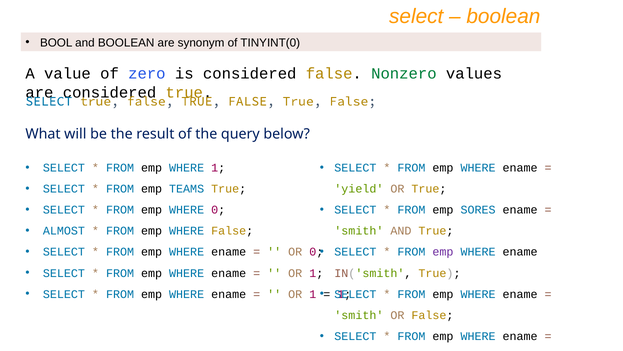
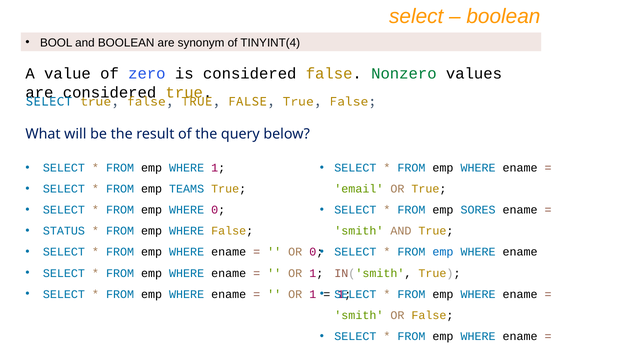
TINYINT(0: TINYINT(0 -> TINYINT(4 (270, 43)
yield: yield -> email (359, 189)
ALMOST: ALMOST -> STATUS (64, 231)
emp colour: purple -> blue (443, 252)
